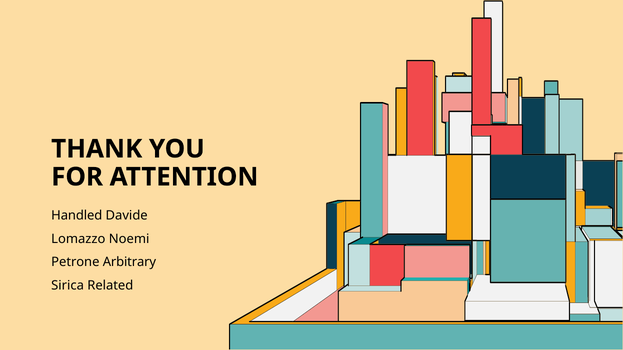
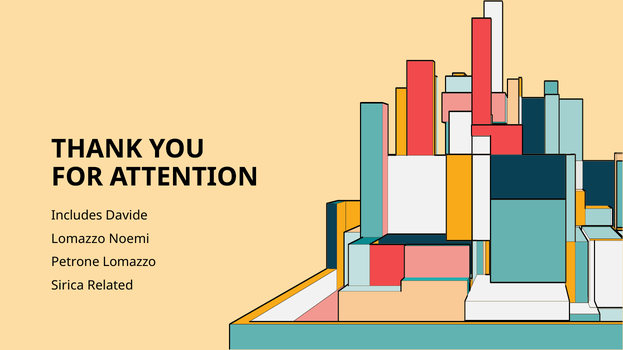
Handled: Handled -> Includes (77, 216)
Petrone Arbitrary: Arbitrary -> Lomazzo (129, 262)
